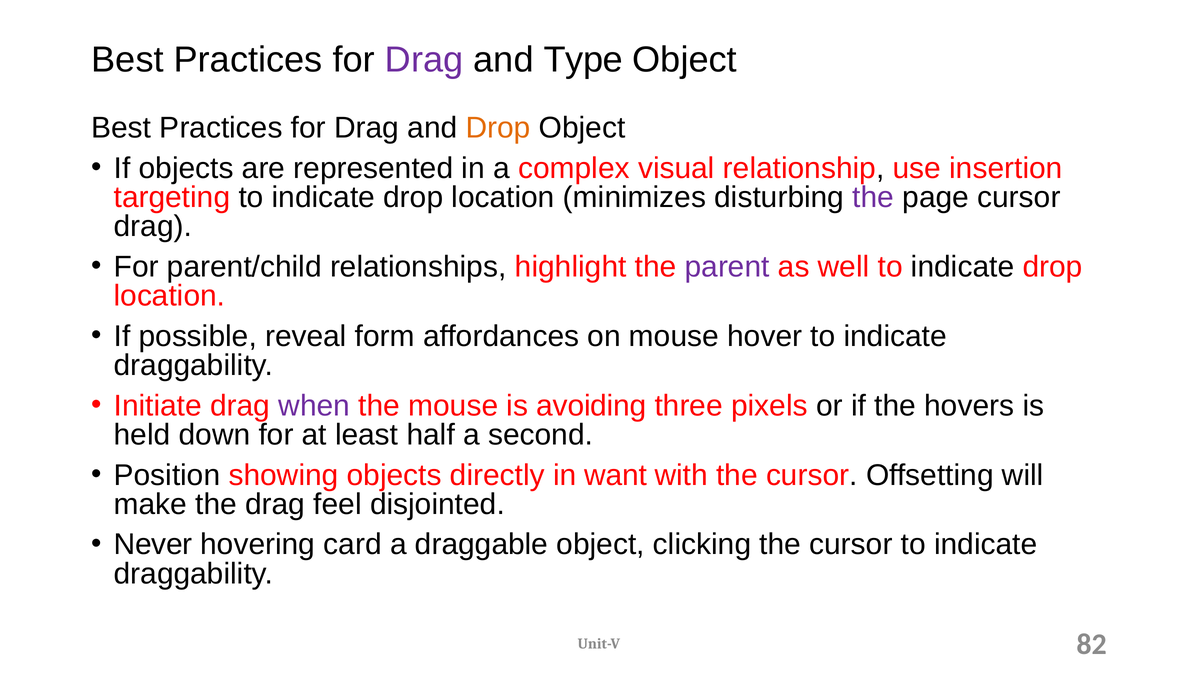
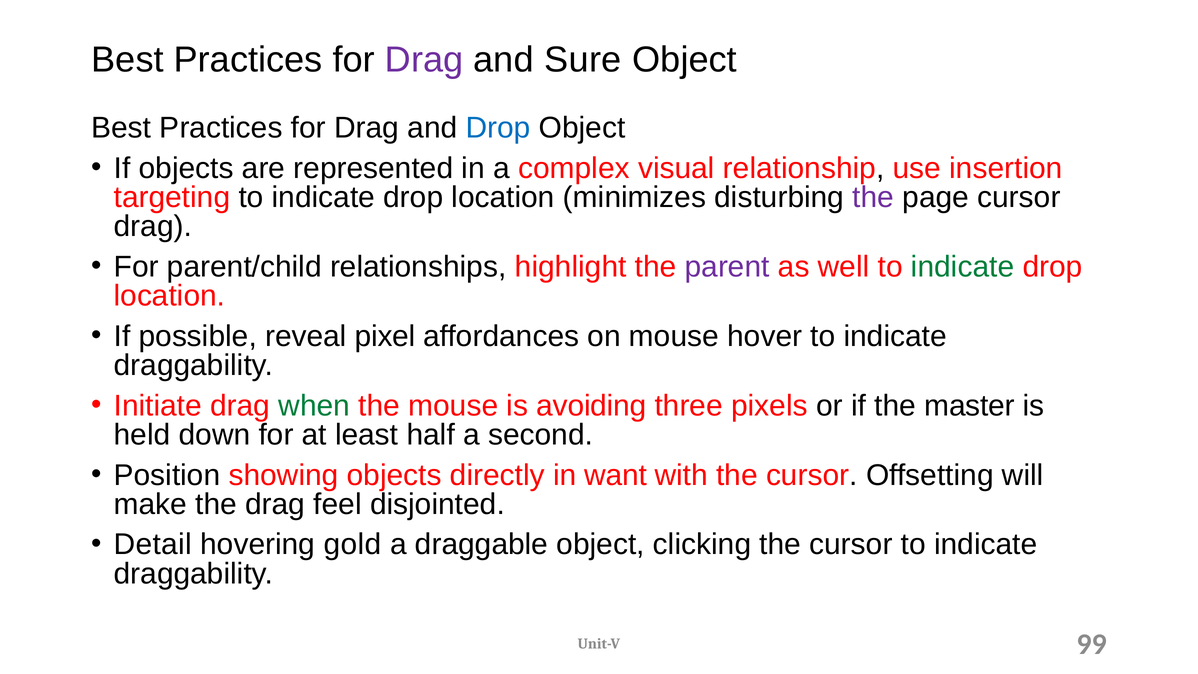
Type: Type -> Sure (583, 60)
Drop colour: orange -> blue (498, 128)
indicate colour: black -> green (963, 267)
form: form -> pixel (385, 336)
when colour: purple -> green (314, 406)
hovers: hovers -> master (969, 406)
Never: Never -> Detail (153, 544)
card: card -> gold (352, 544)
82: 82 -> 99 (1092, 644)
